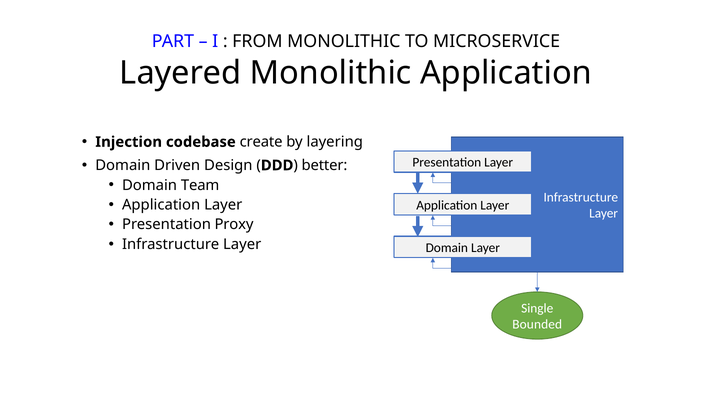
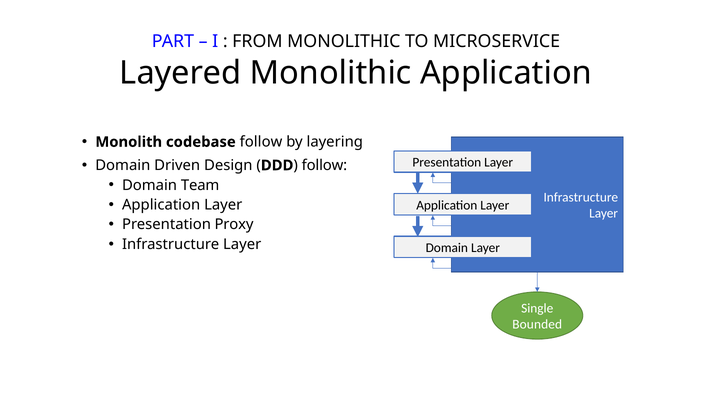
Injection: Injection -> Monolith (129, 142)
codebase create: create -> follow (261, 142)
better: better -> follow (324, 166)
